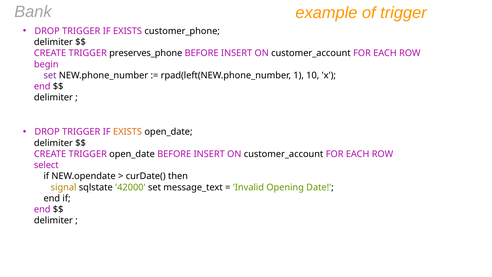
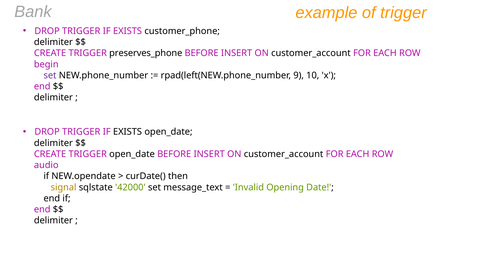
1: 1 -> 9 (299, 75)
EXISTS colour: orange -> black (128, 132)
select: select -> audio (46, 165)
